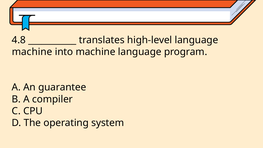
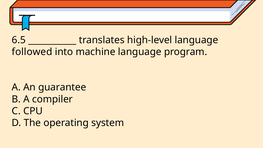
4.8: 4.8 -> 6.5 (19, 40)
machine: machine -> followed (32, 52)
